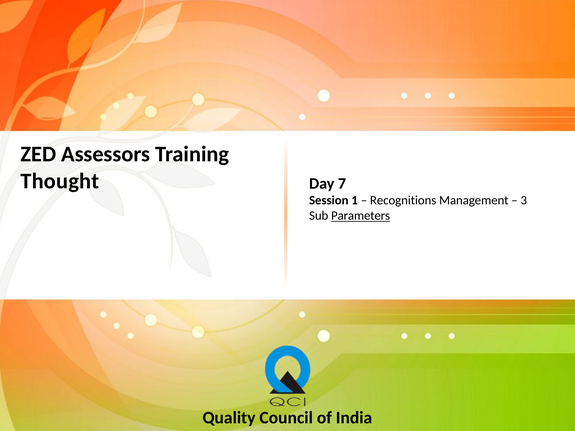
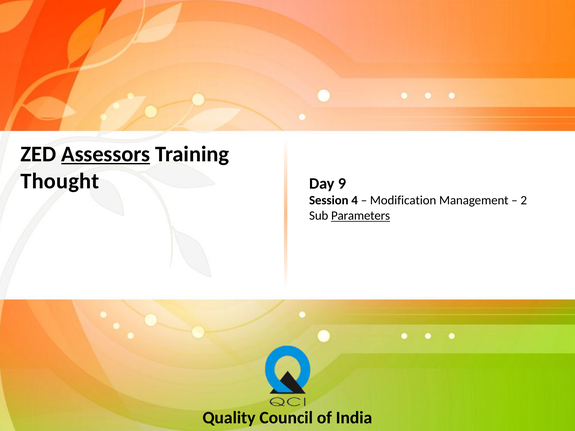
Assessors underline: none -> present (106, 154)
7: 7 -> 9 (342, 184)
1: 1 -> 4 (355, 201)
Recognitions: Recognitions -> Modification (403, 201)
3: 3 -> 2 (524, 201)
